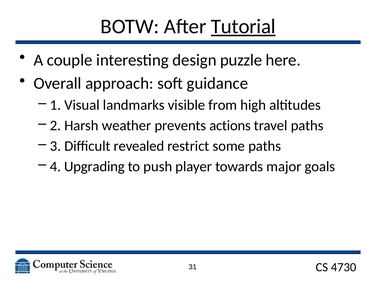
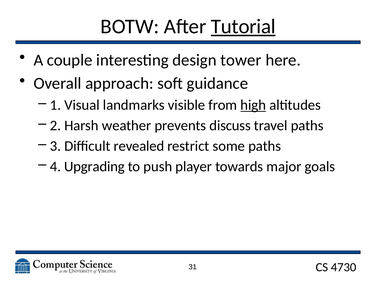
puzzle: puzzle -> tower (241, 60)
high underline: none -> present (253, 105)
actions: actions -> discuss (230, 126)
